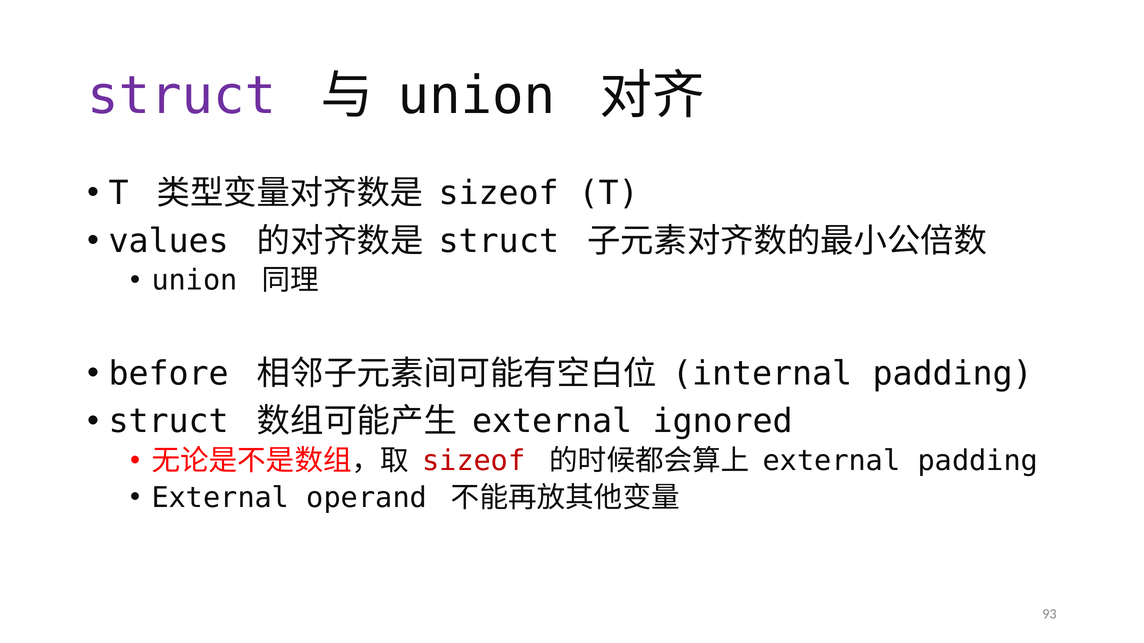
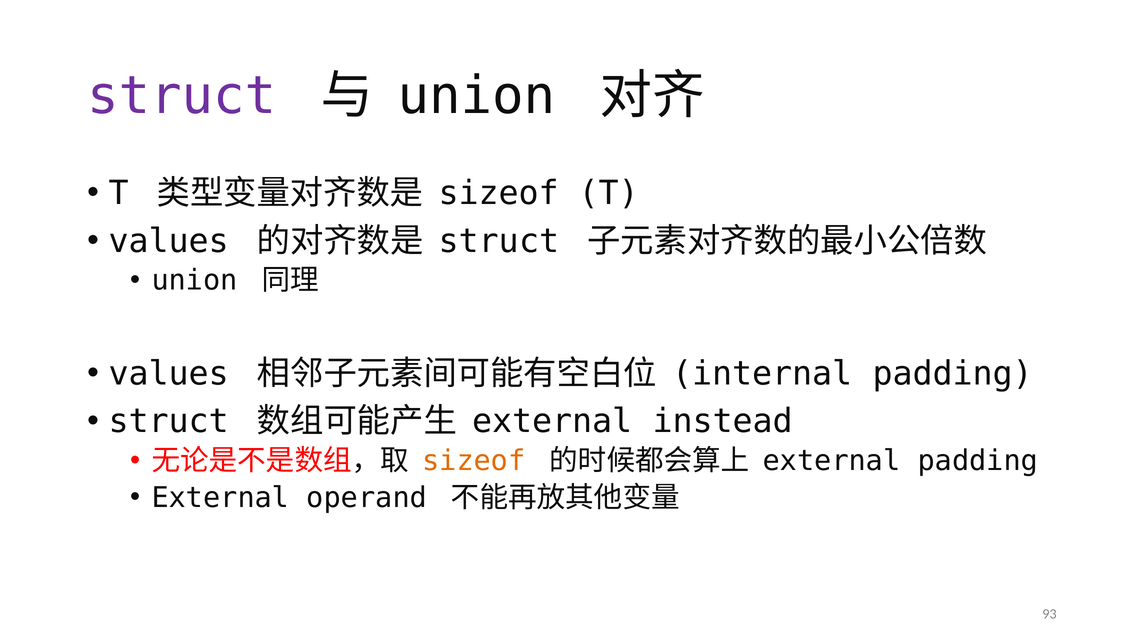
before: before -> values (169, 374)
ignored: ignored -> instead (723, 422)
sizeof colour: red -> orange (474, 461)
